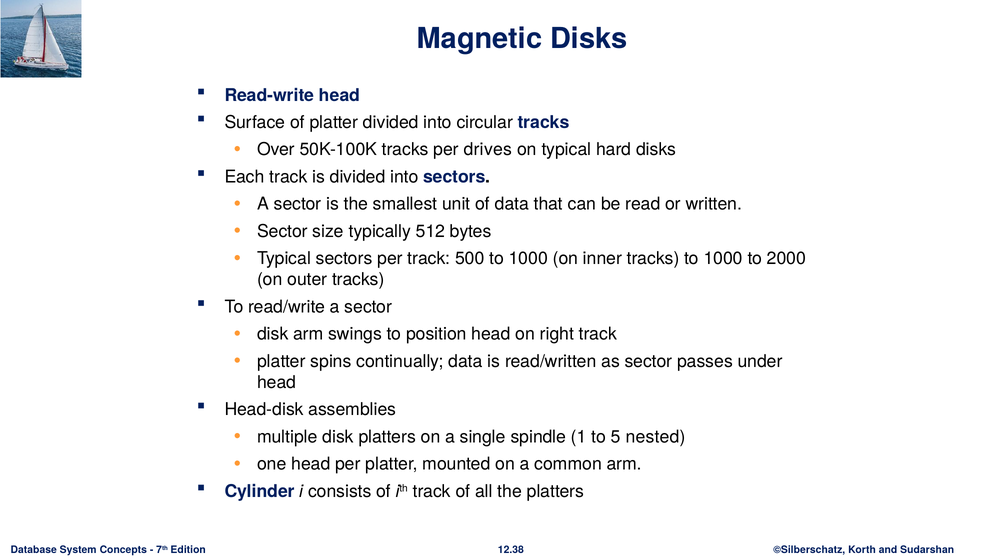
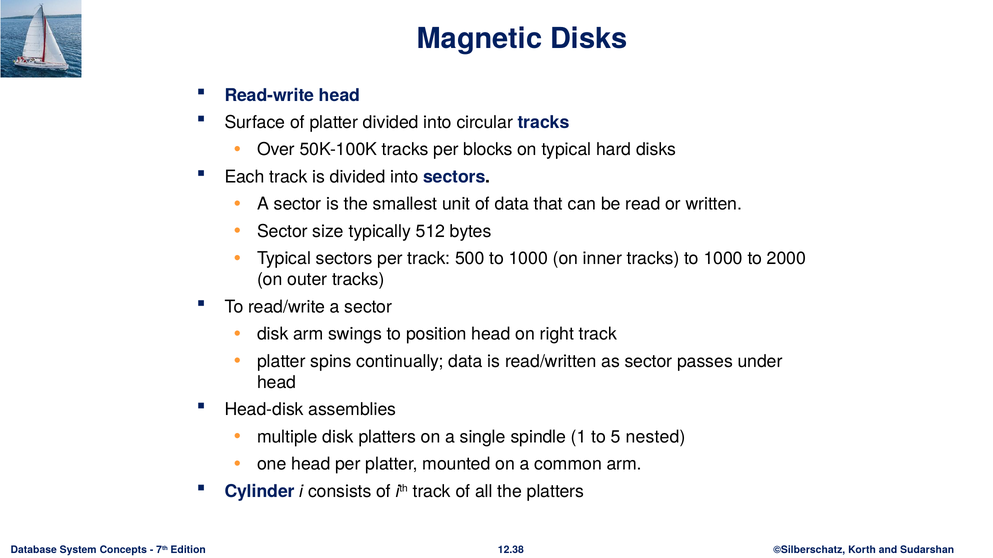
drives: drives -> blocks (488, 150)
